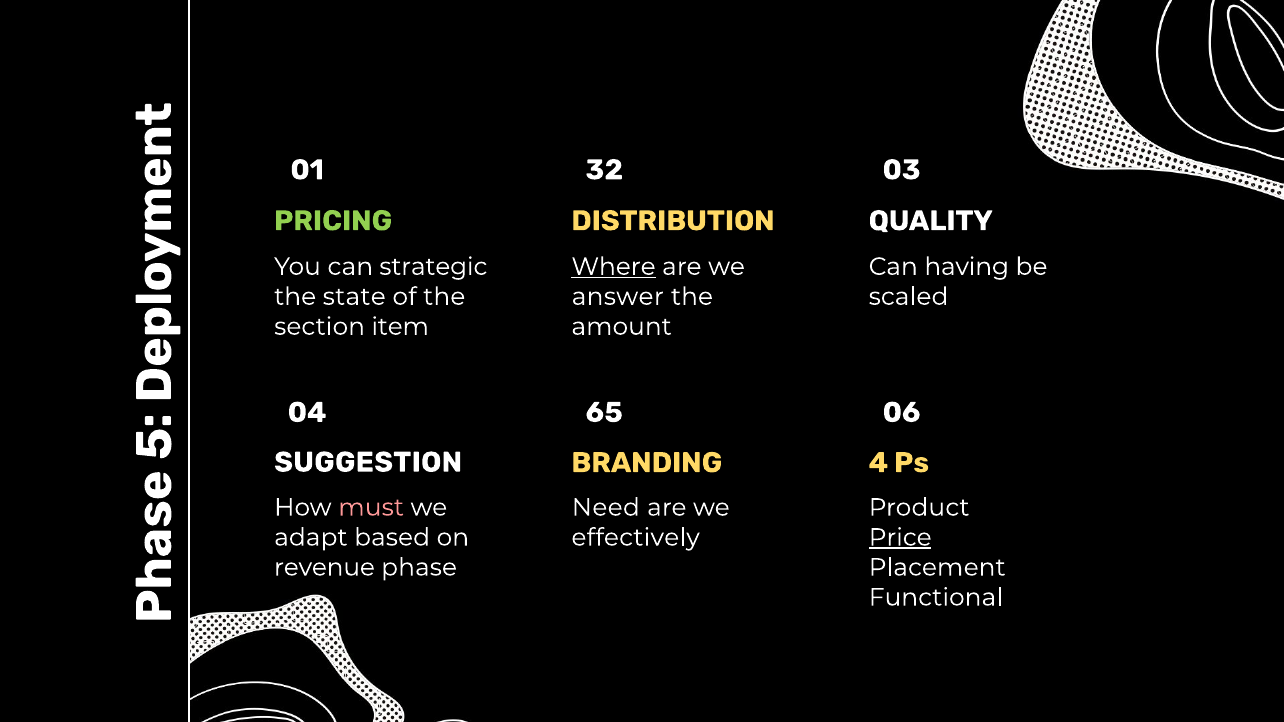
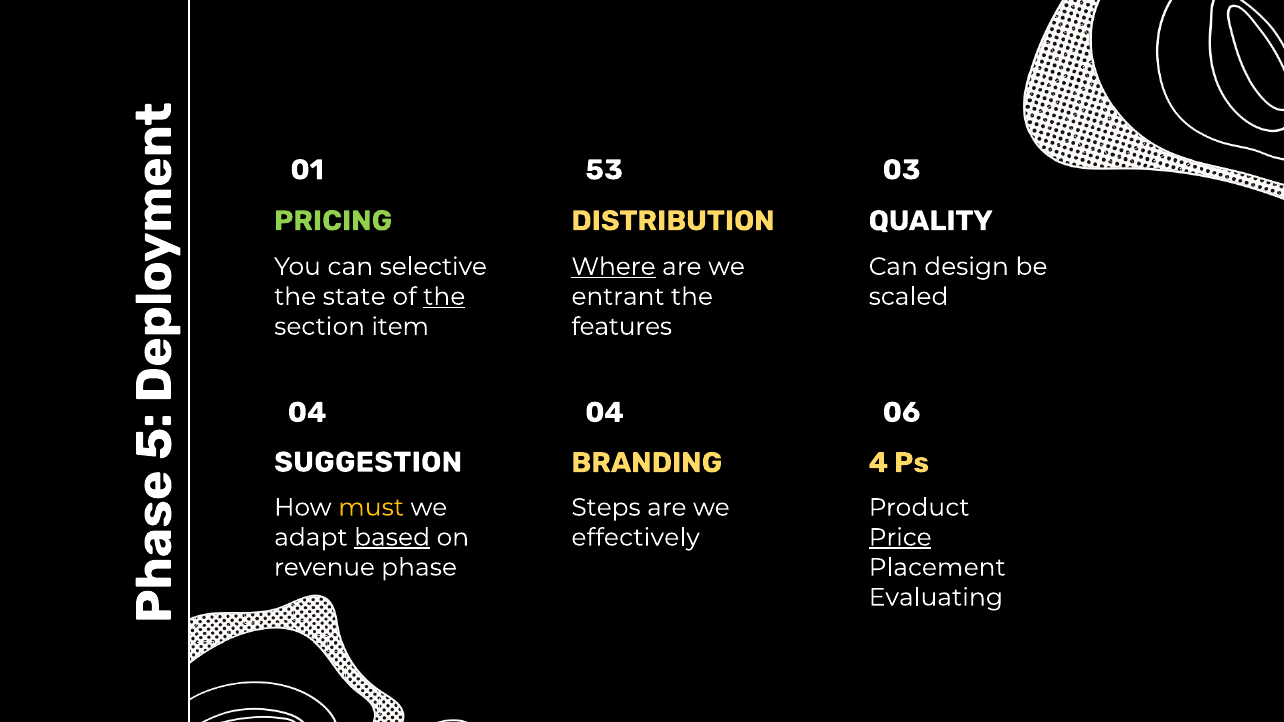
32: 32 -> 53 (604, 170)
strategic: strategic -> selective (433, 267)
having: having -> design (967, 267)
the underline: none -> present (444, 297)
answer: answer -> entrant (618, 297)
amount: amount -> features (622, 327)
04 65: 65 -> 04 (604, 413)
must colour: pink -> yellow (371, 508)
Need: Need -> Steps (606, 508)
based underline: none -> present (392, 538)
Functional: Functional -> Evaluating (936, 598)
